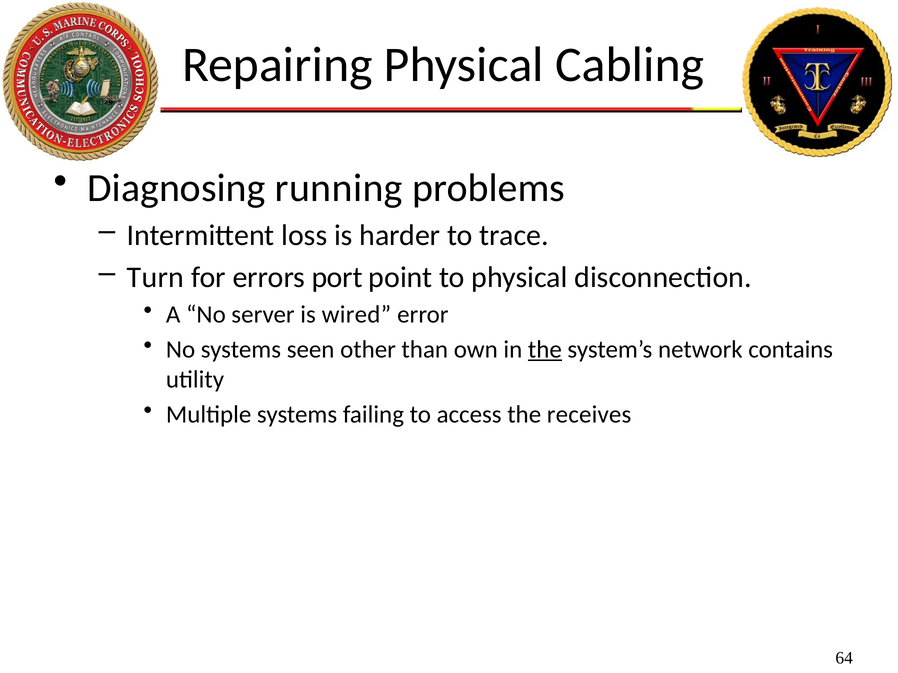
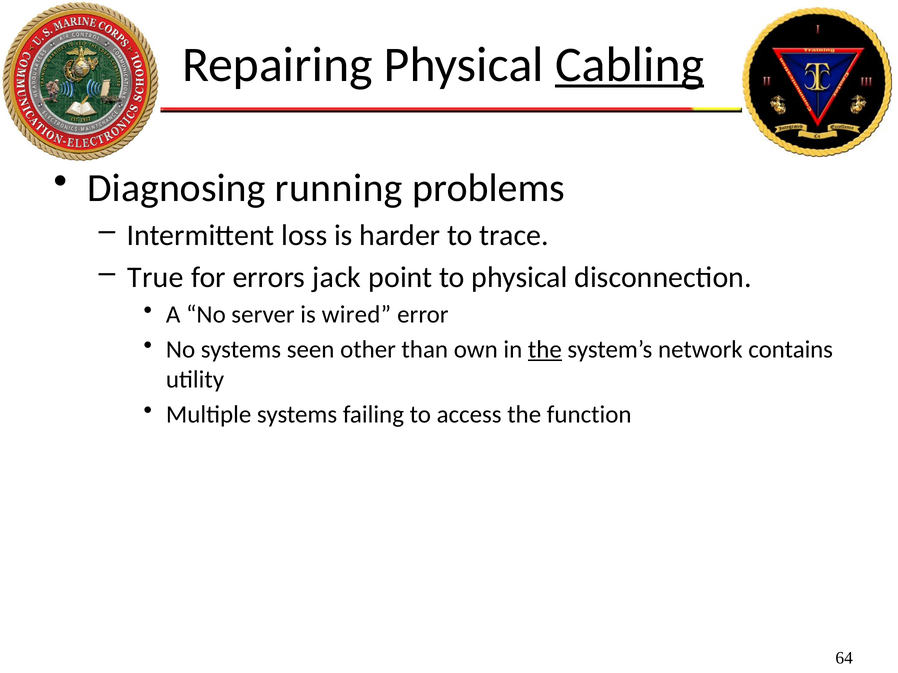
Cabling underline: none -> present (630, 65)
Turn: Turn -> True (155, 277)
port: port -> jack (337, 277)
receives: receives -> function (589, 415)
